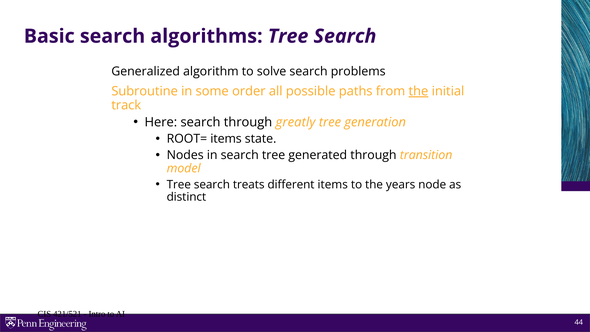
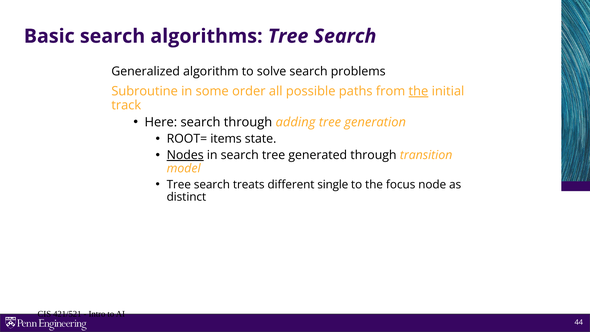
greatly: greatly -> adding (296, 122)
Nodes underline: none -> present (185, 155)
different items: items -> single (333, 184)
years: years -> focus (401, 184)
